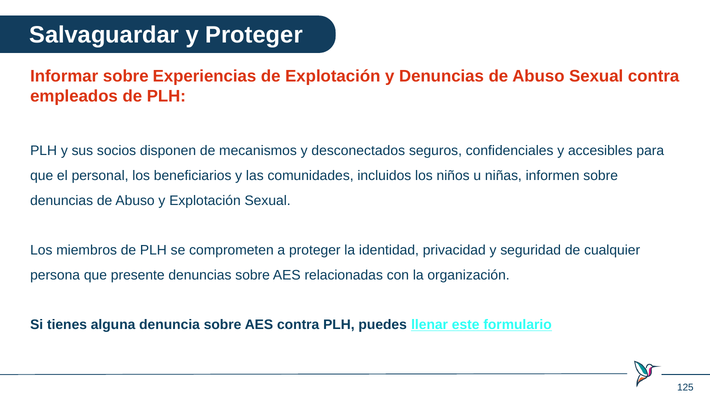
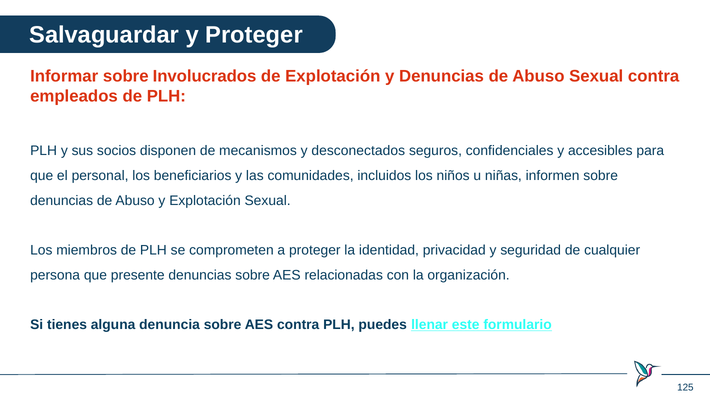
Experiencias: Experiencias -> Involucrados (205, 76)
